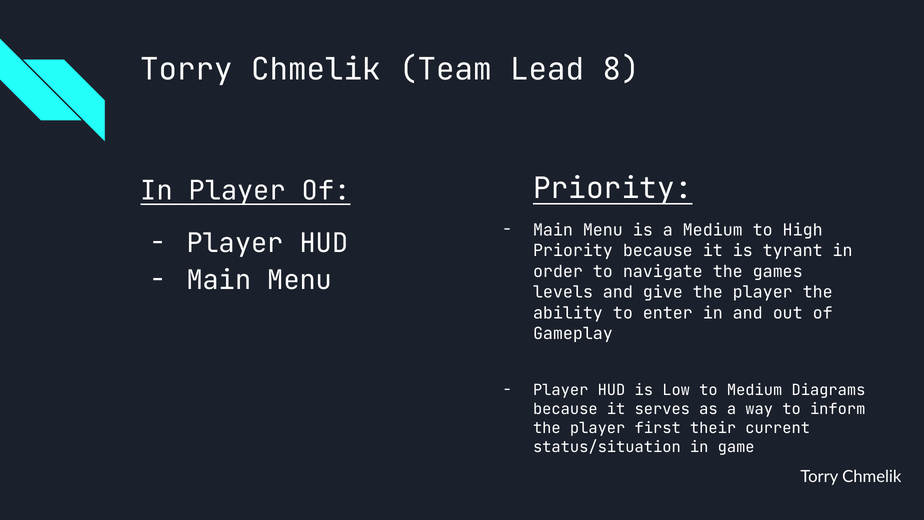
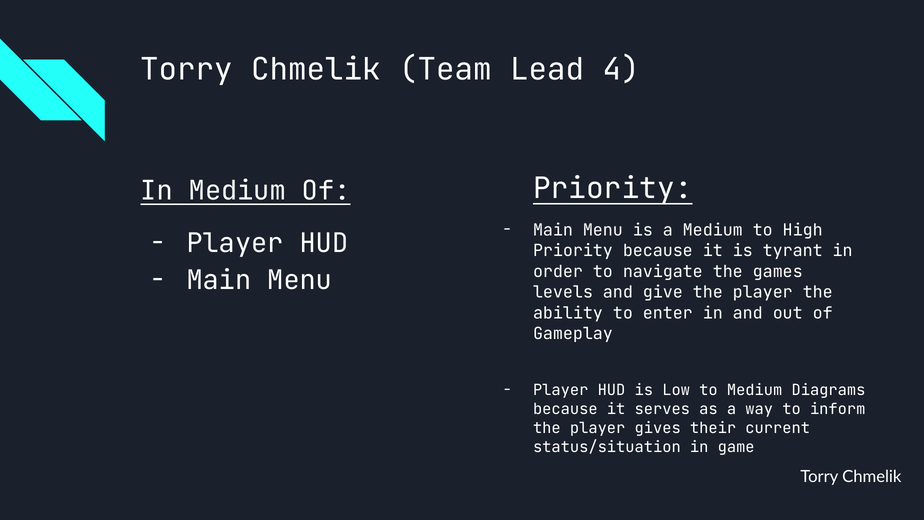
8: 8 -> 4 (621, 70)
In Player: Player -> Medium (237, 191)
first: first -> gives (658, 428)
